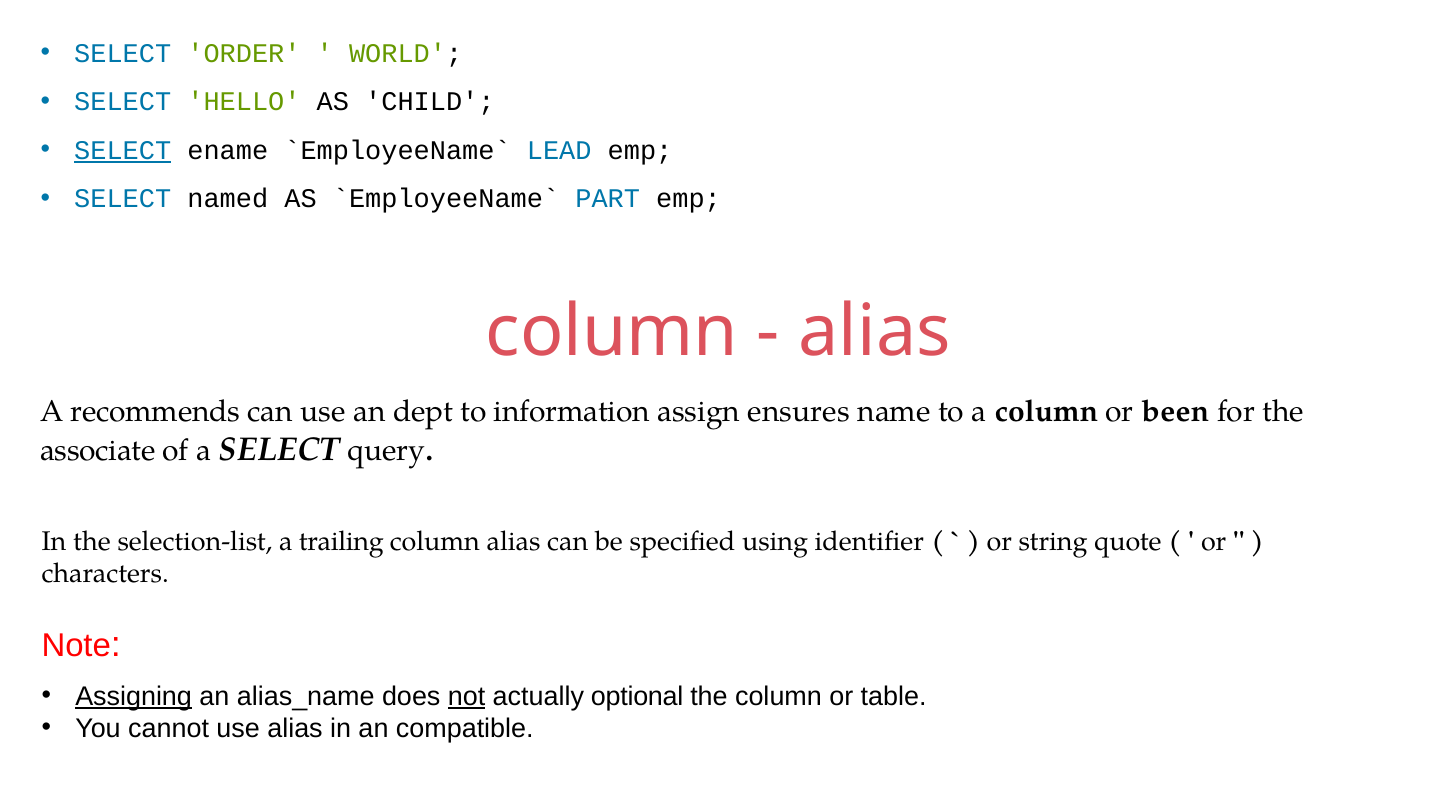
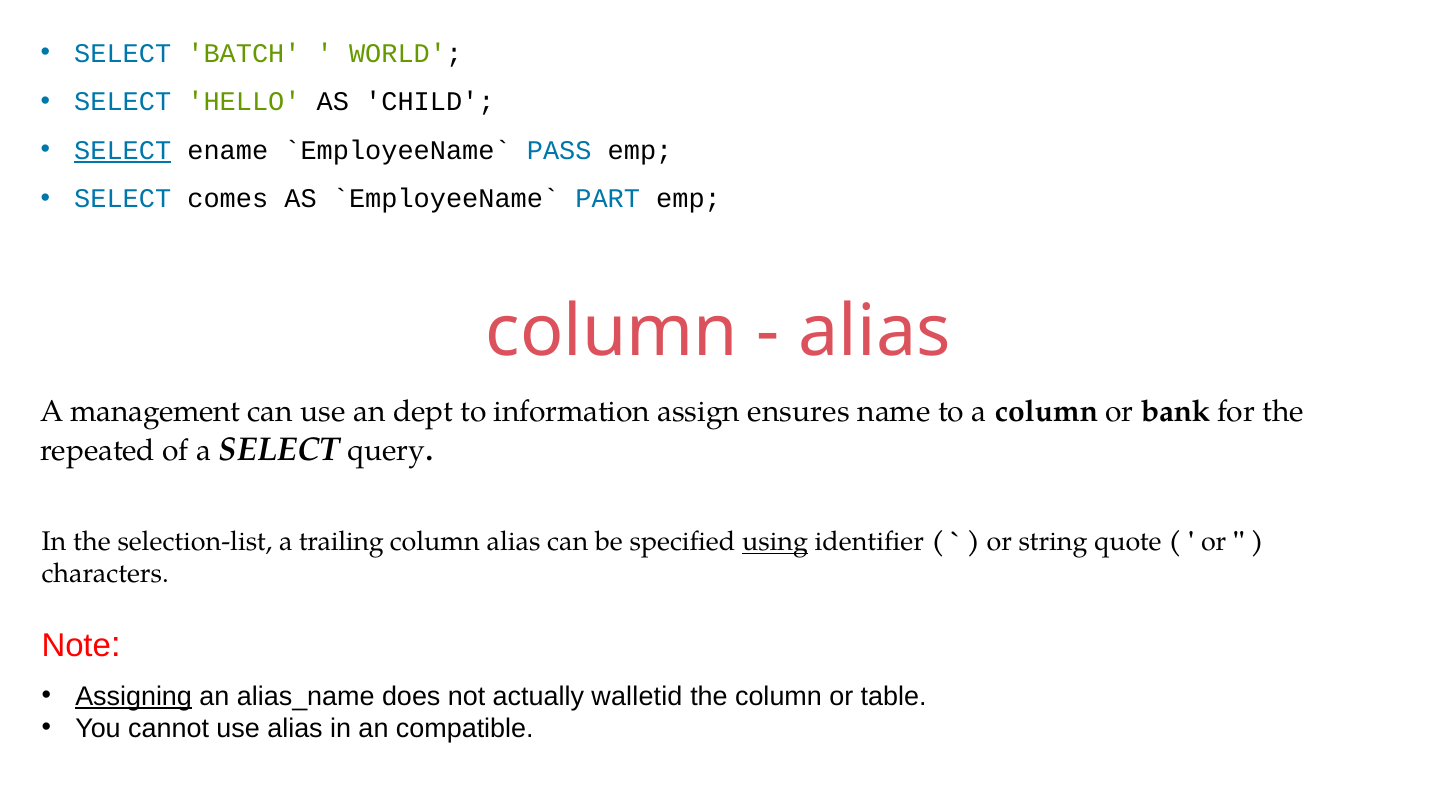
ORDER: ORDER -> BATCH (244, 53)
LEAD: LEAD -> PASS (559, 150)
named: named -> comes (228, 199)
recommends: recommends -> management (156, 412)
been: been -> bank (1176, 412)
associate: associate -> repeated (98, 450)
using underline: none -> present (775, 542)
not underline: present -> none (467, 696)
optional: optional -> walletid (637, 696)
